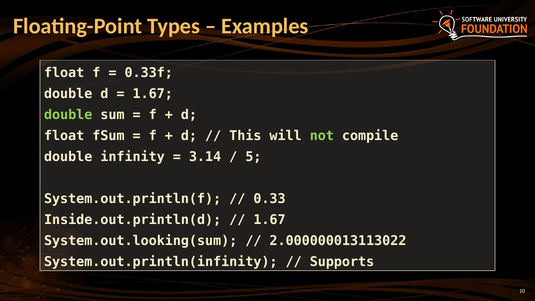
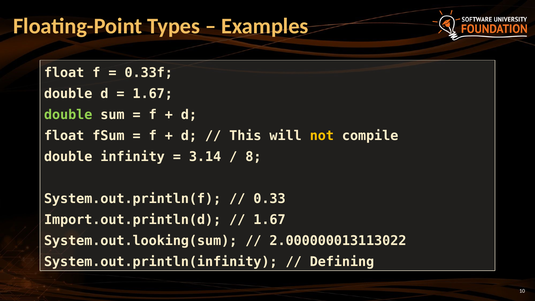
not colour: light green -> yellow (322, 136)
5: 5 -> 8 (253, 157)
Inside.out.println(d: Inside.out.println(d -> Import.out.println(d (133, 220)
Supports: Supports -> Defining (342, 262)
